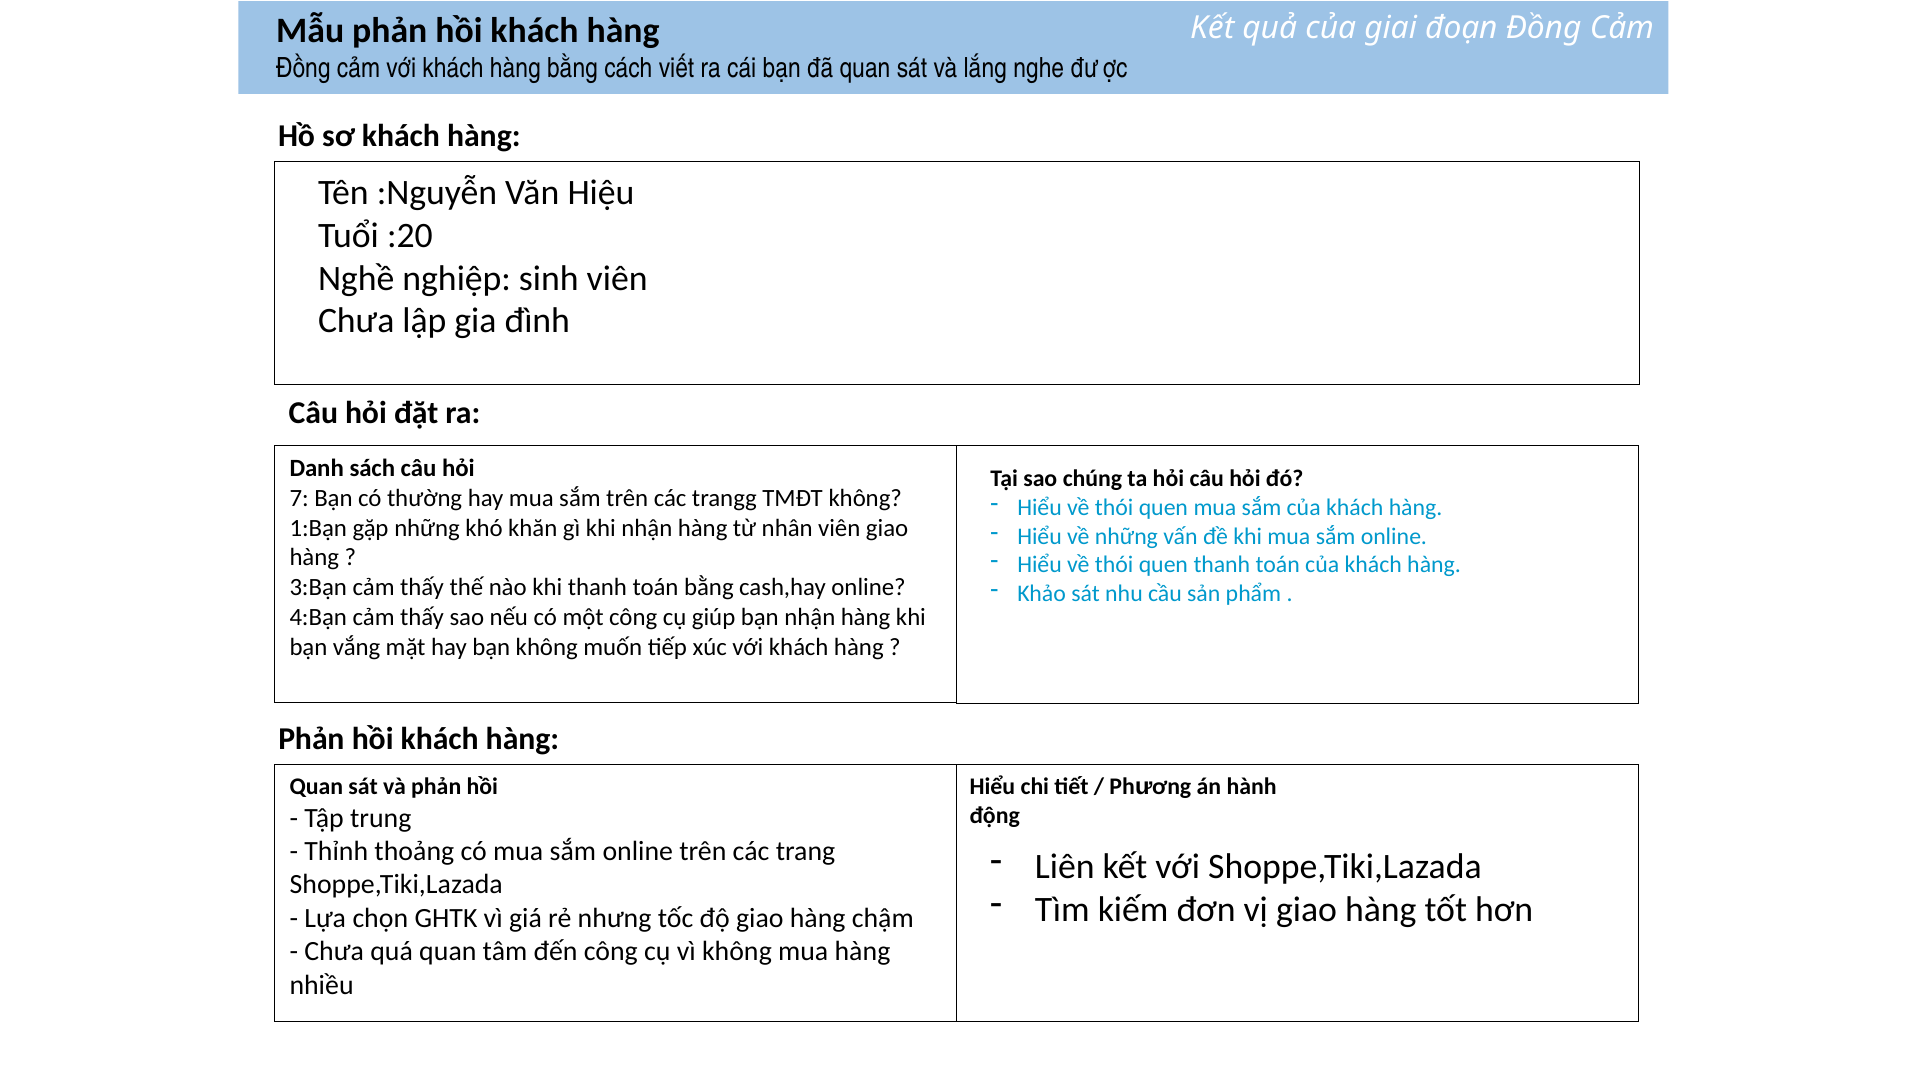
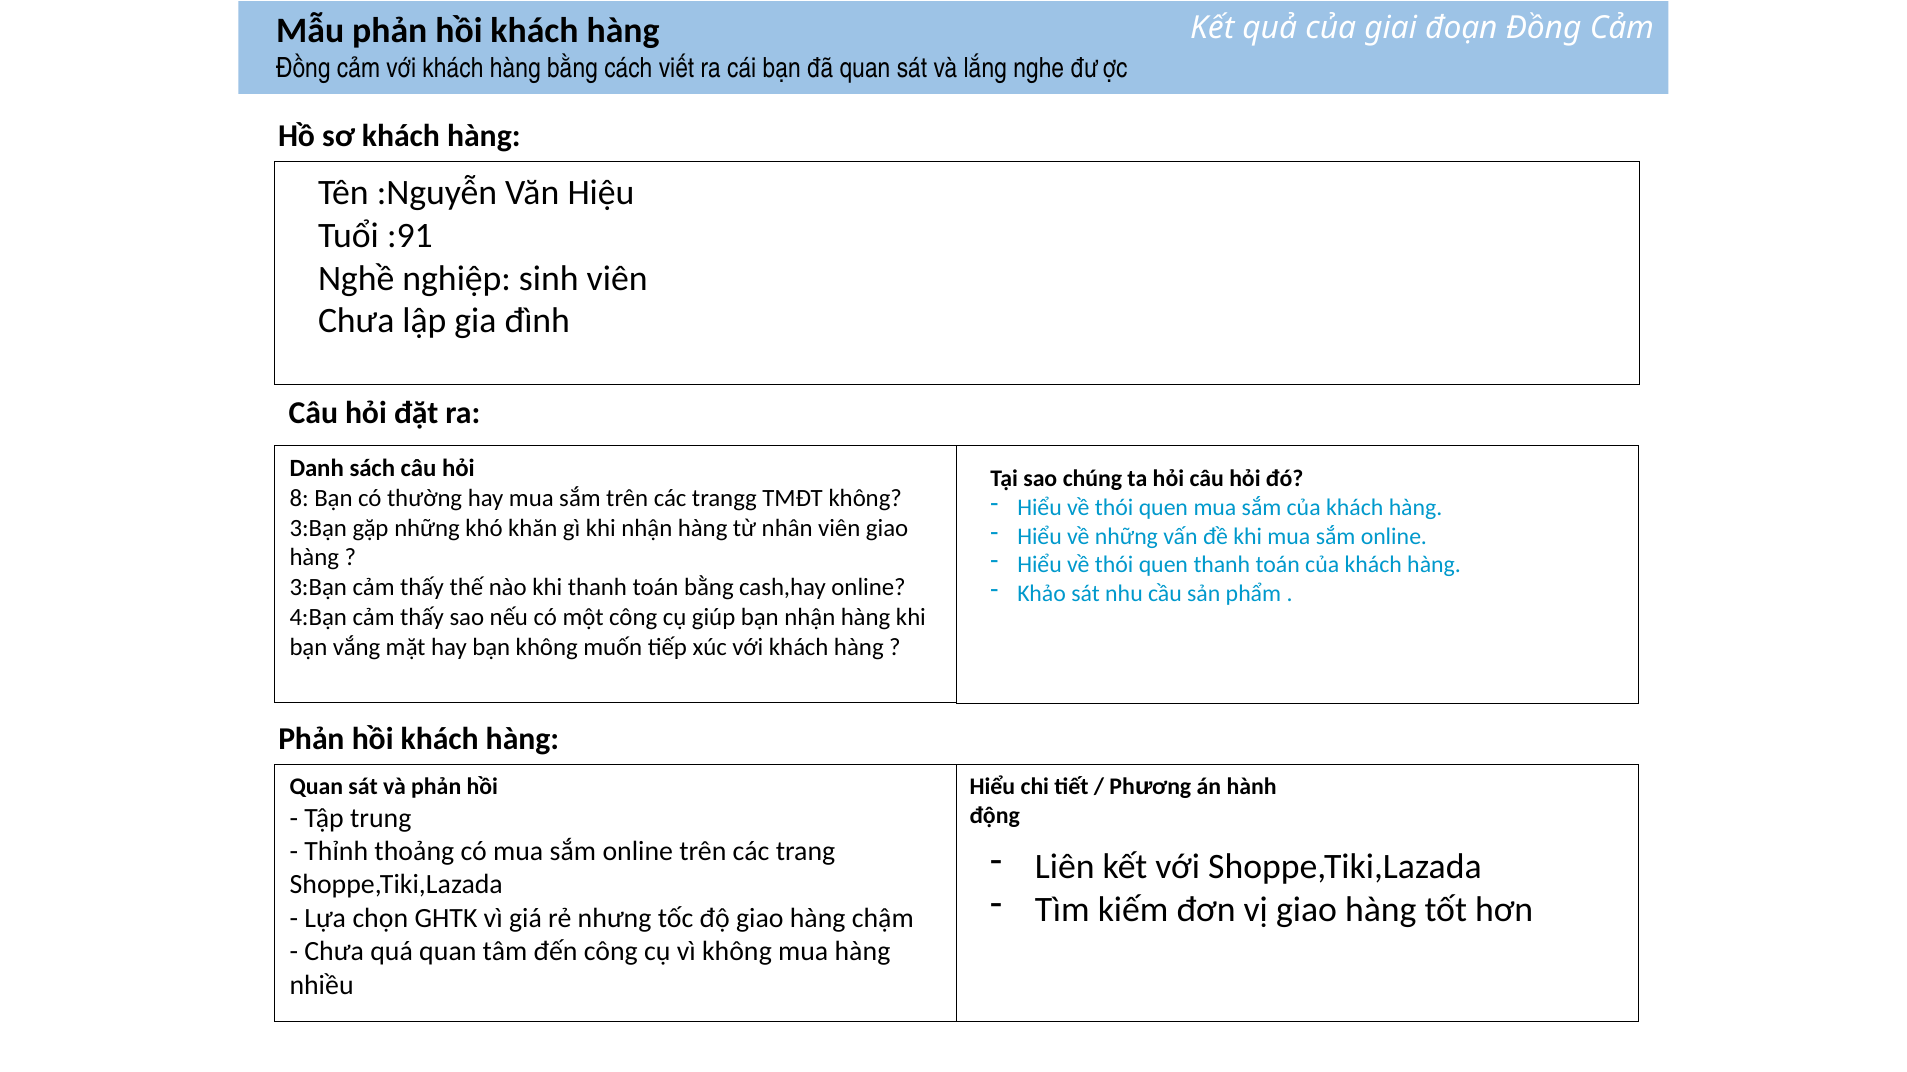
:20: :20 -> :91 (410, 236)
7: 7 -> 8 (299, 498)
1:Bạn: 1:Bạn -> 3:Bạn (318, 528)
